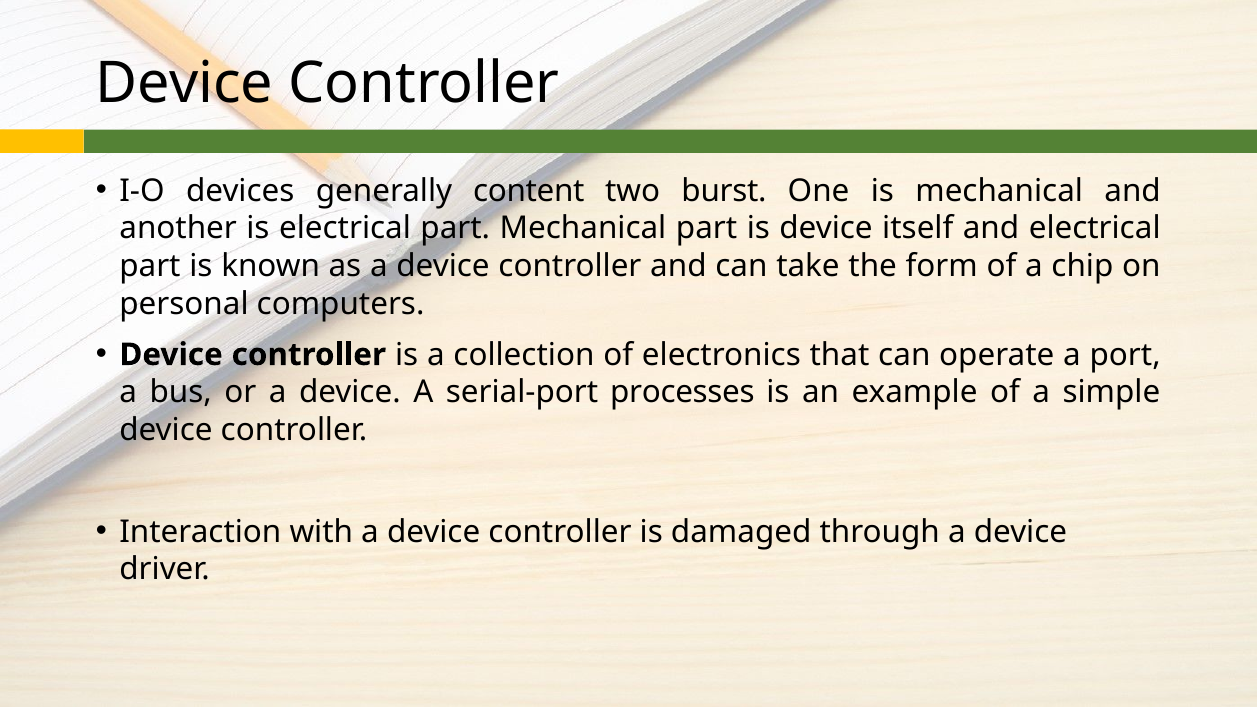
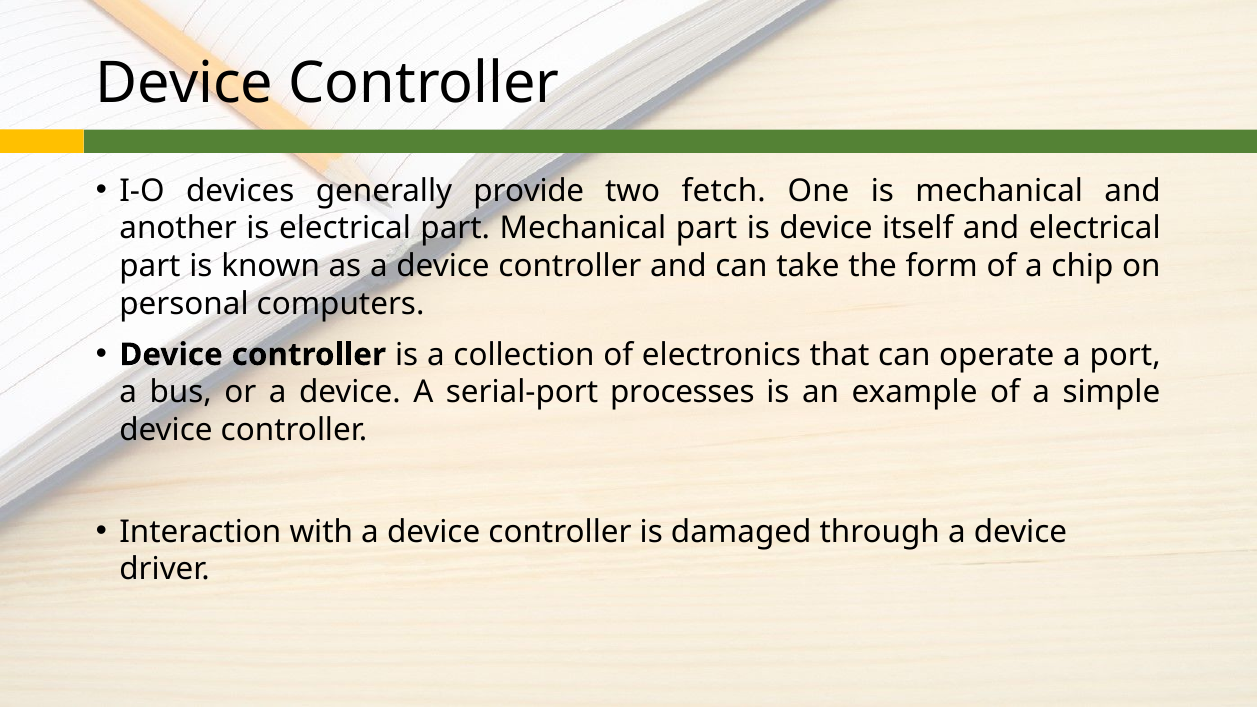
content: content -> provide (529, 191)
burst: burst -> fetch (724, 191)
